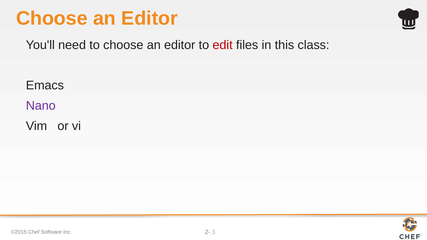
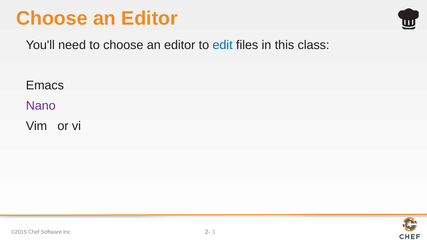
edit colour: red -> blue (223, 45)
